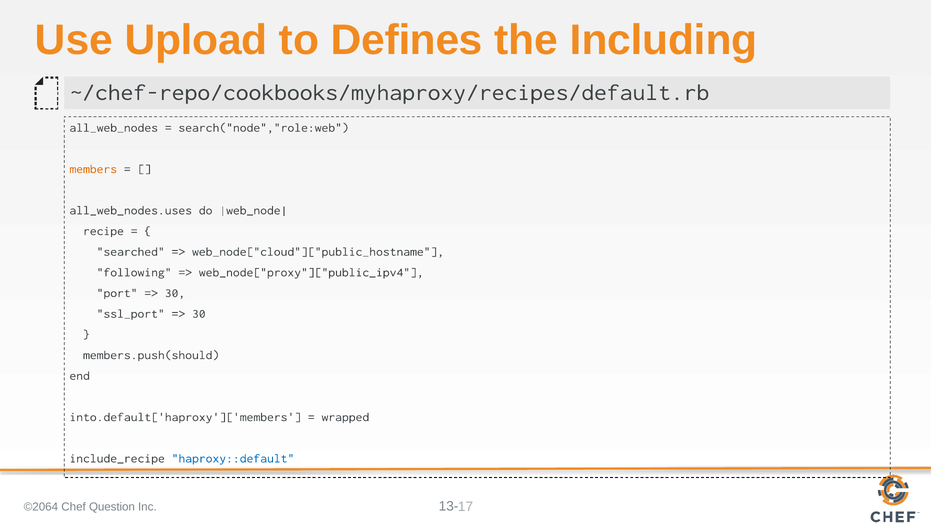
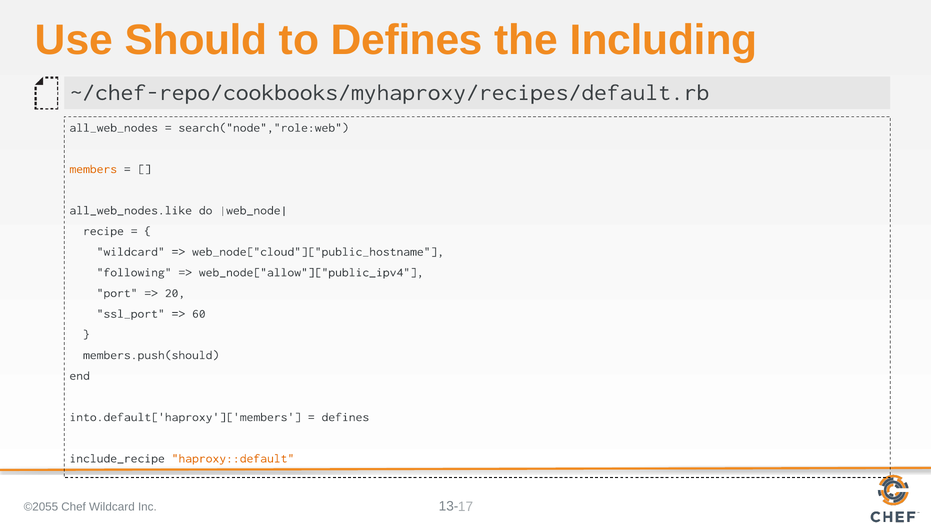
Upload: Upload -> Should (196, 40)
all_web_nodes.uses: all_web_nodes.uses -> all_web_nodes.like (131, 210)
searched: searched -> wildcard (131, 251)
web_node["proxy"]["public_ipv4: web_node["proxy"]["public_ipv4 -> web_node["allow"]["public_ipv4 (311, 272)
30: 30 -> 20 (175, 293)
30: 30 -> 60 (199, 313)
wrapped: wrapped -> defines (345, 417)
haproxy::default colour: blue -> orange (233, 458)
©2064: ©2064 -> ©2055 (41, 507)
Chef Question: Question -> Wildcard (112, 507)
